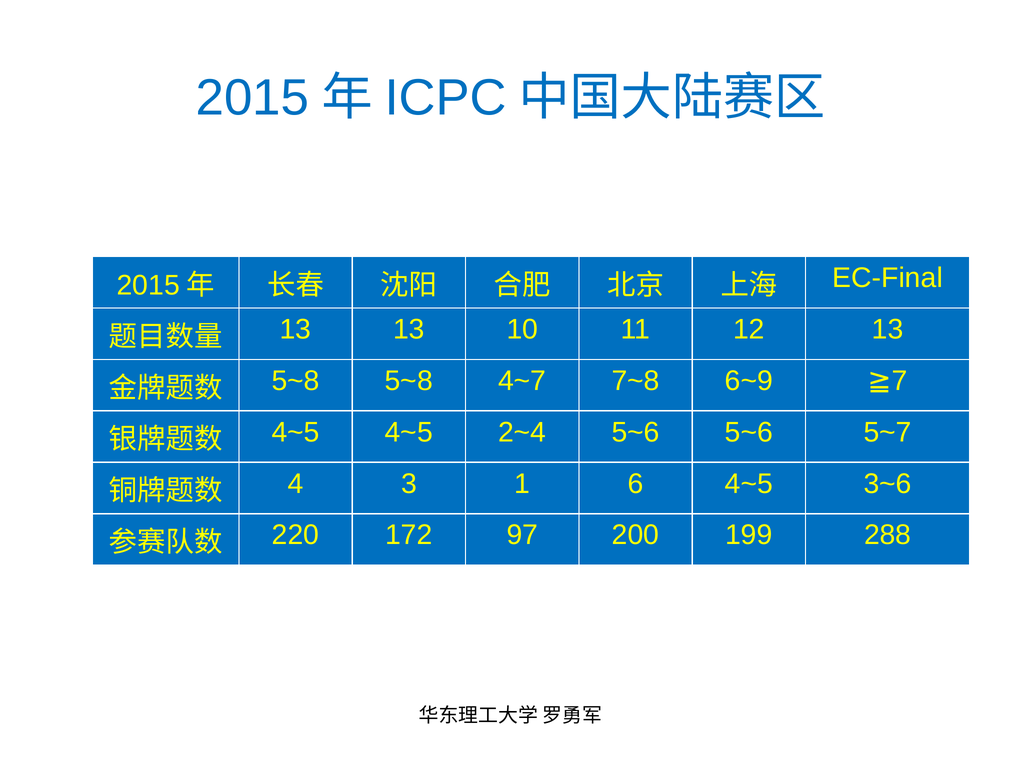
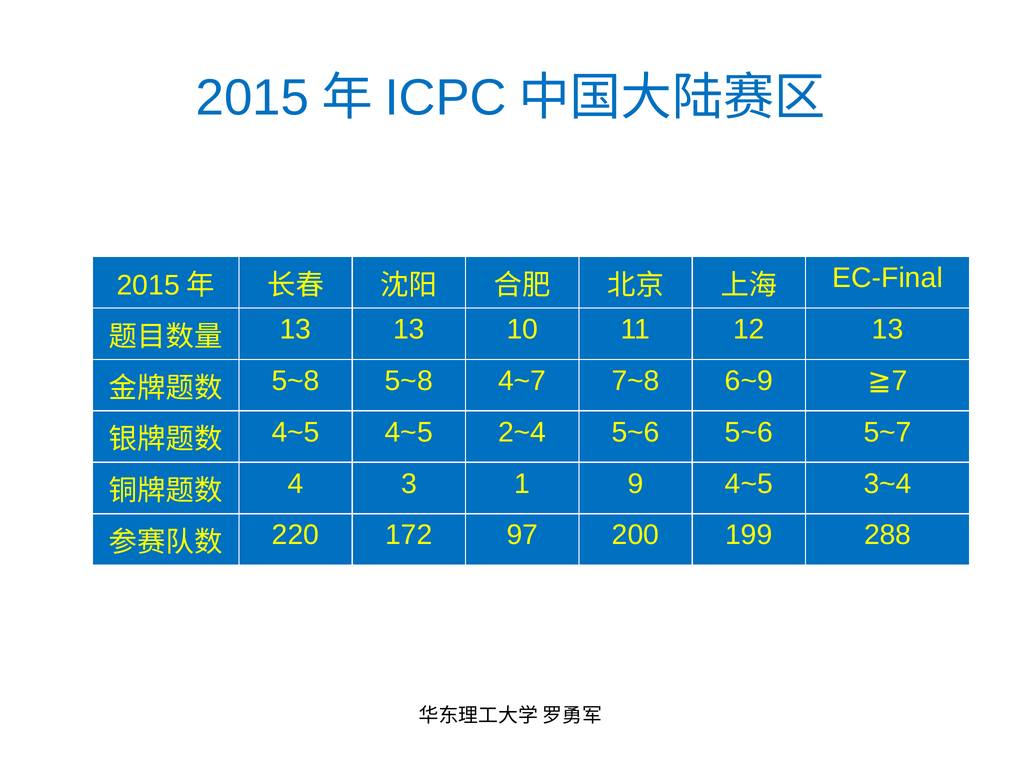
6: 6 -> 9 (636, 484)
3~6: 3~6 -> 3~4 (888, 484)
